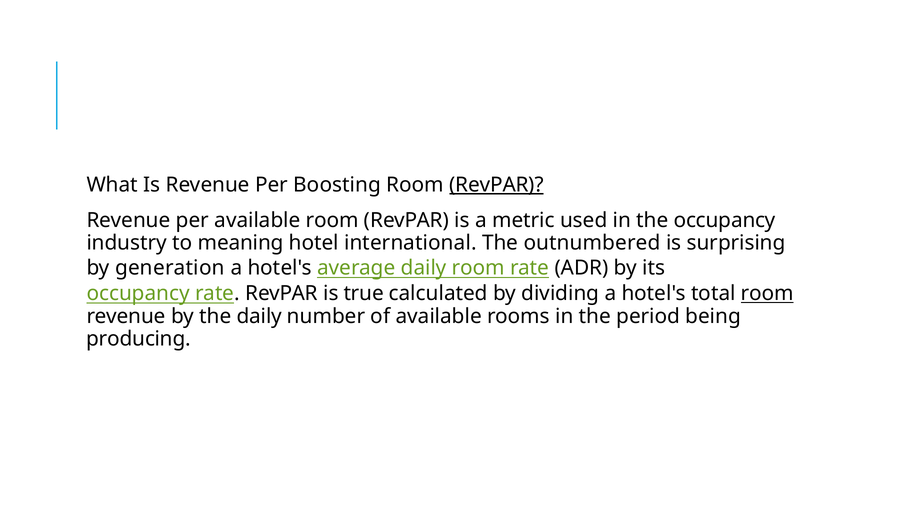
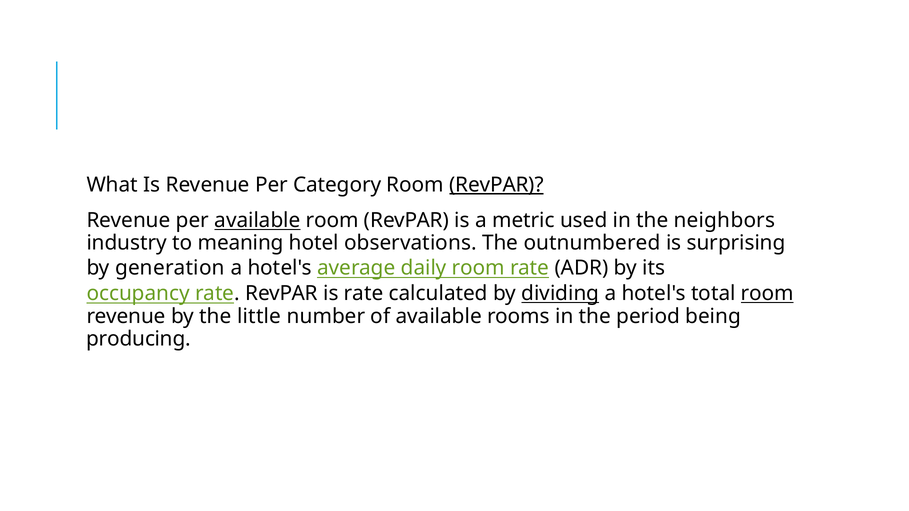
Boosting: Boosting -> Category (337, 185)
available underline: none -> present (257, 221)
the occupancy: occupancy -> neighbors (724, 221)
international: international -> observations (410, 243)
is true: true -> rate (364, 294)
dividing underline: none -> present (560, 294)
the daily: daily -> little (259, 317)
